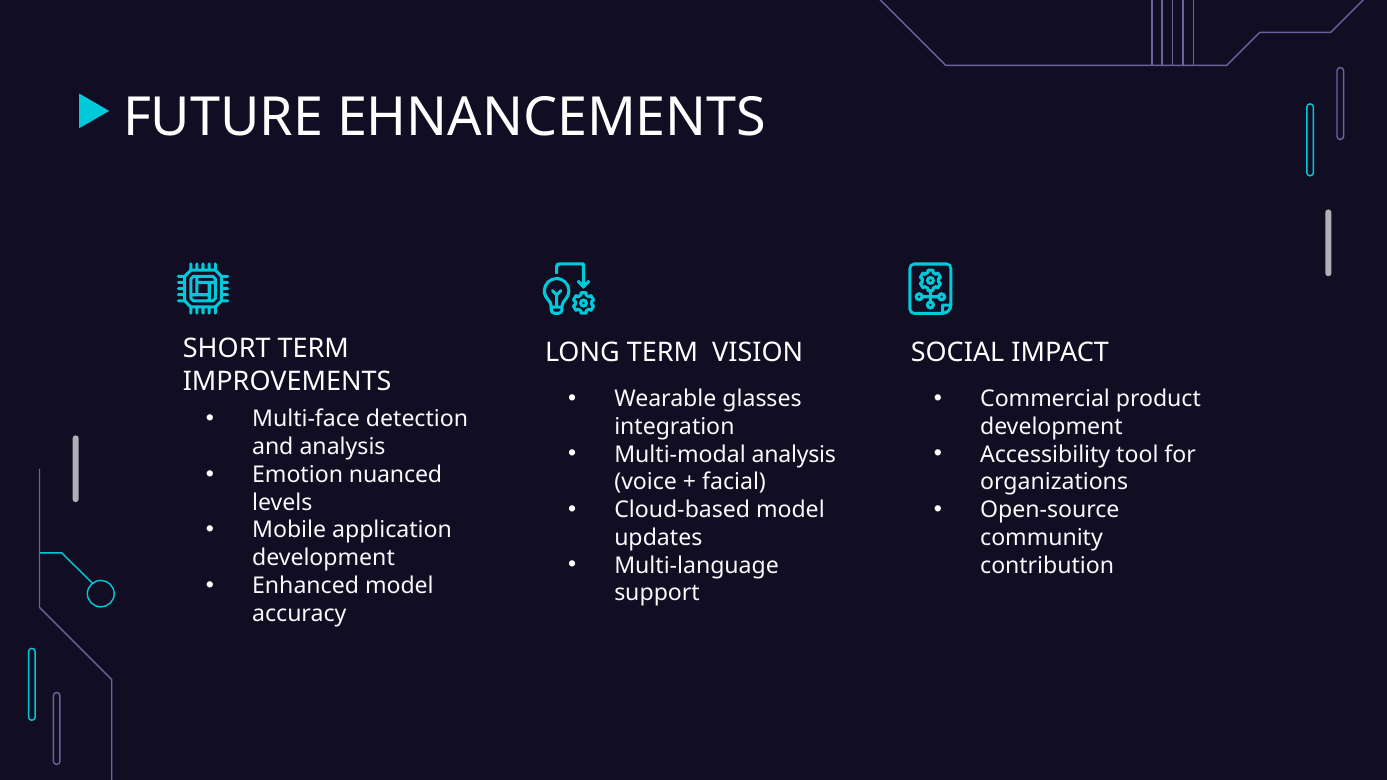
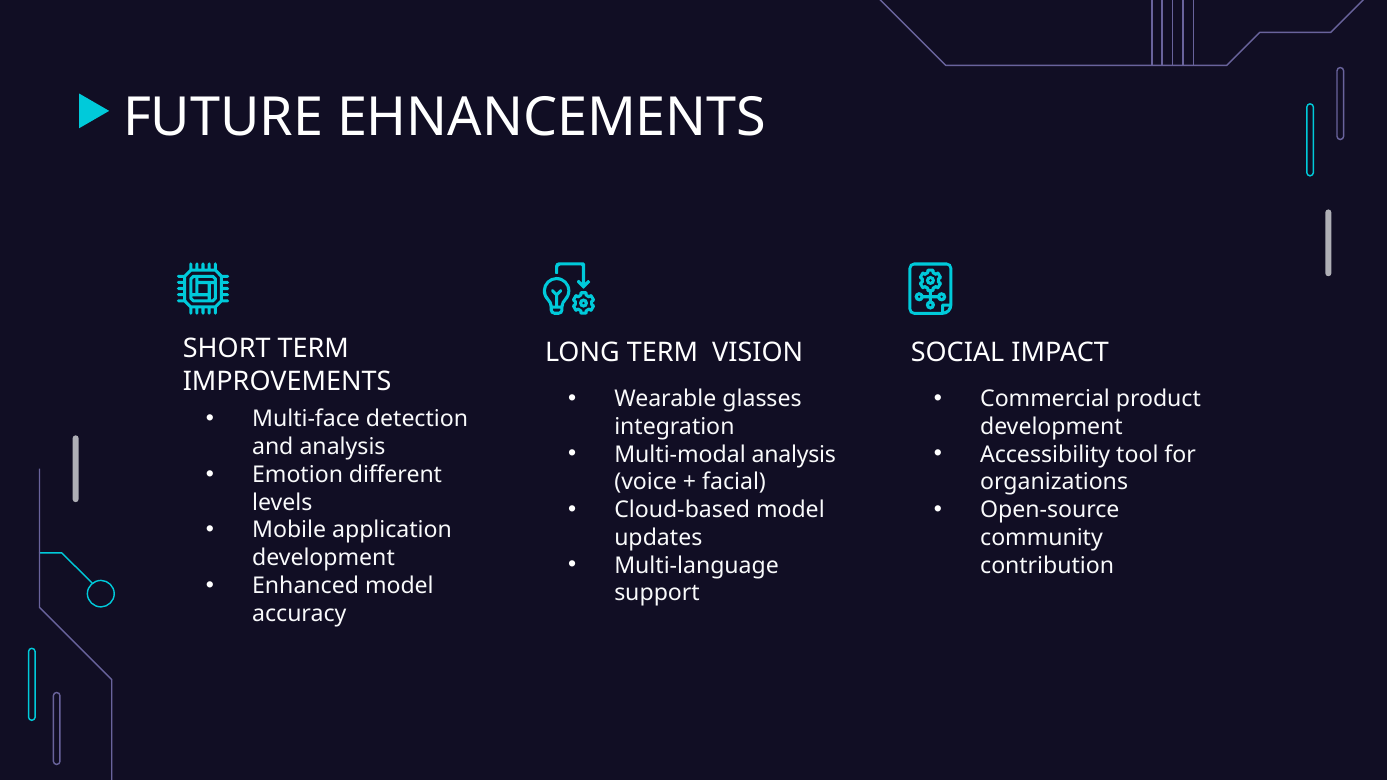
nuanced: nuanced -> different (396, 475)
